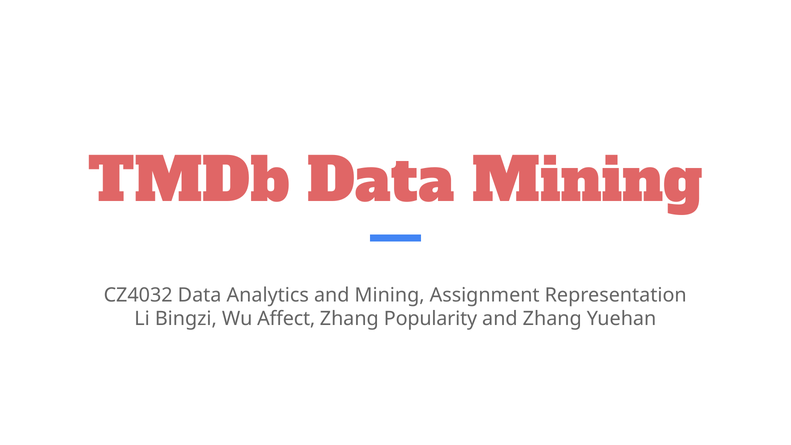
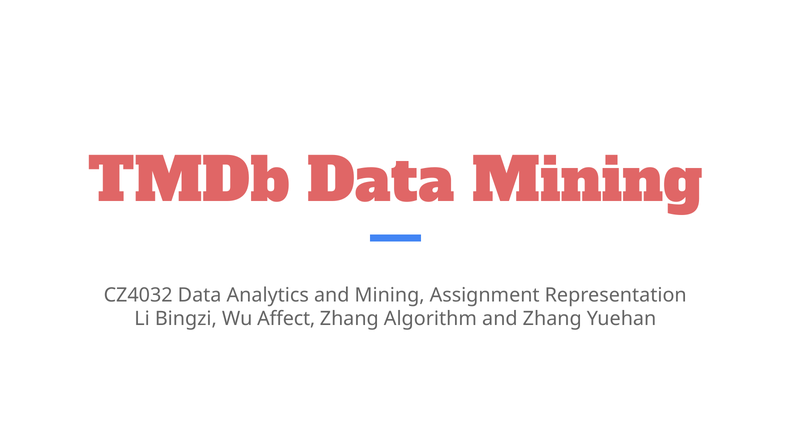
Popularity: Popularity -> Algorithm (430, 319)
